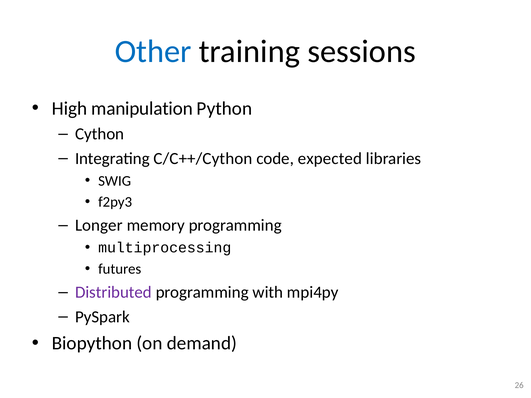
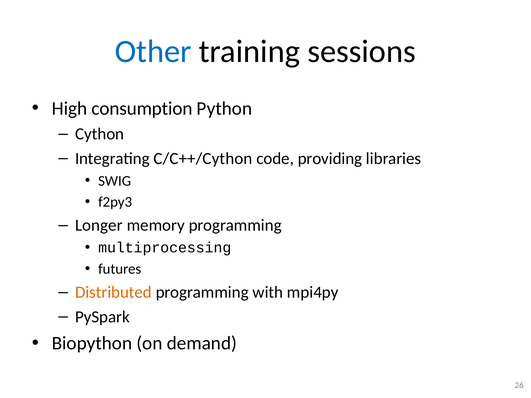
manipulation: manipulation -> consumption (142, 108)
expected: expected -> providing (330, 159)
Distributed colour: purple -> orange (113, 292)
